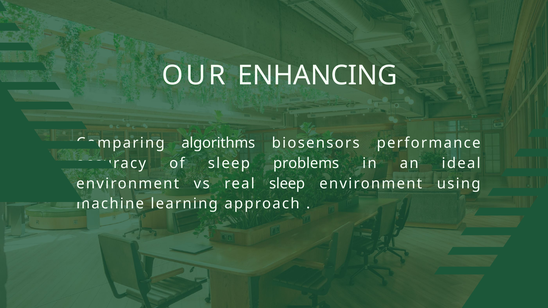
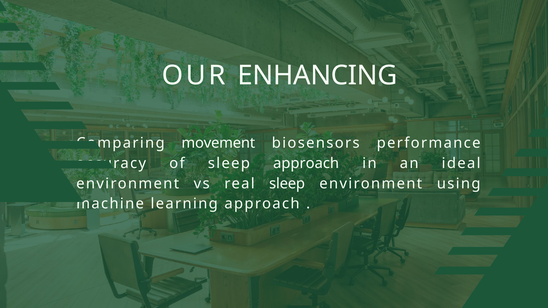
algorithms: algorithms -> movement (218, 143)
sleep problems: problems -> approach (306, 163)
